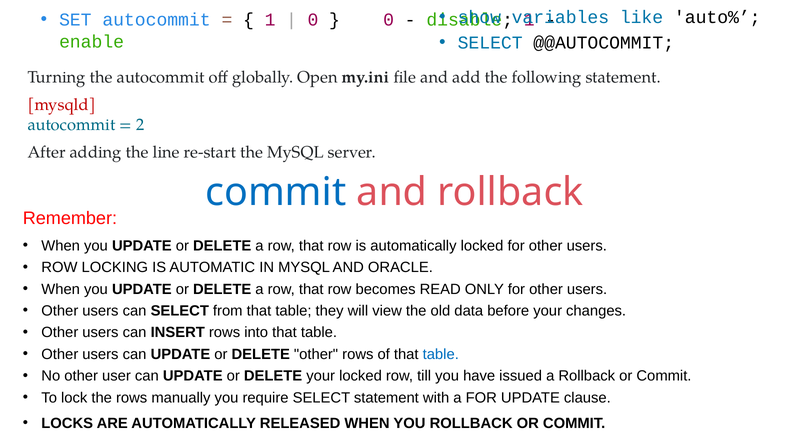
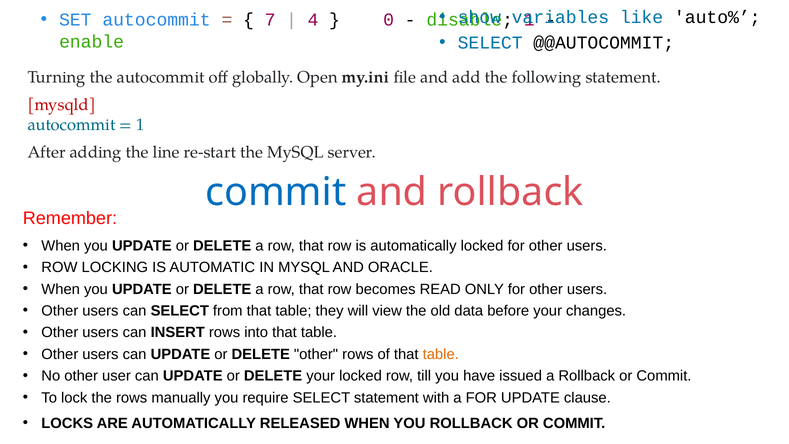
1: 1 -> 7 (270, 20)
0: 0 -> 4 (313, 20)
2: 2 -> 1 (140, 125)
table colour: blue -> orange (441, 354)
